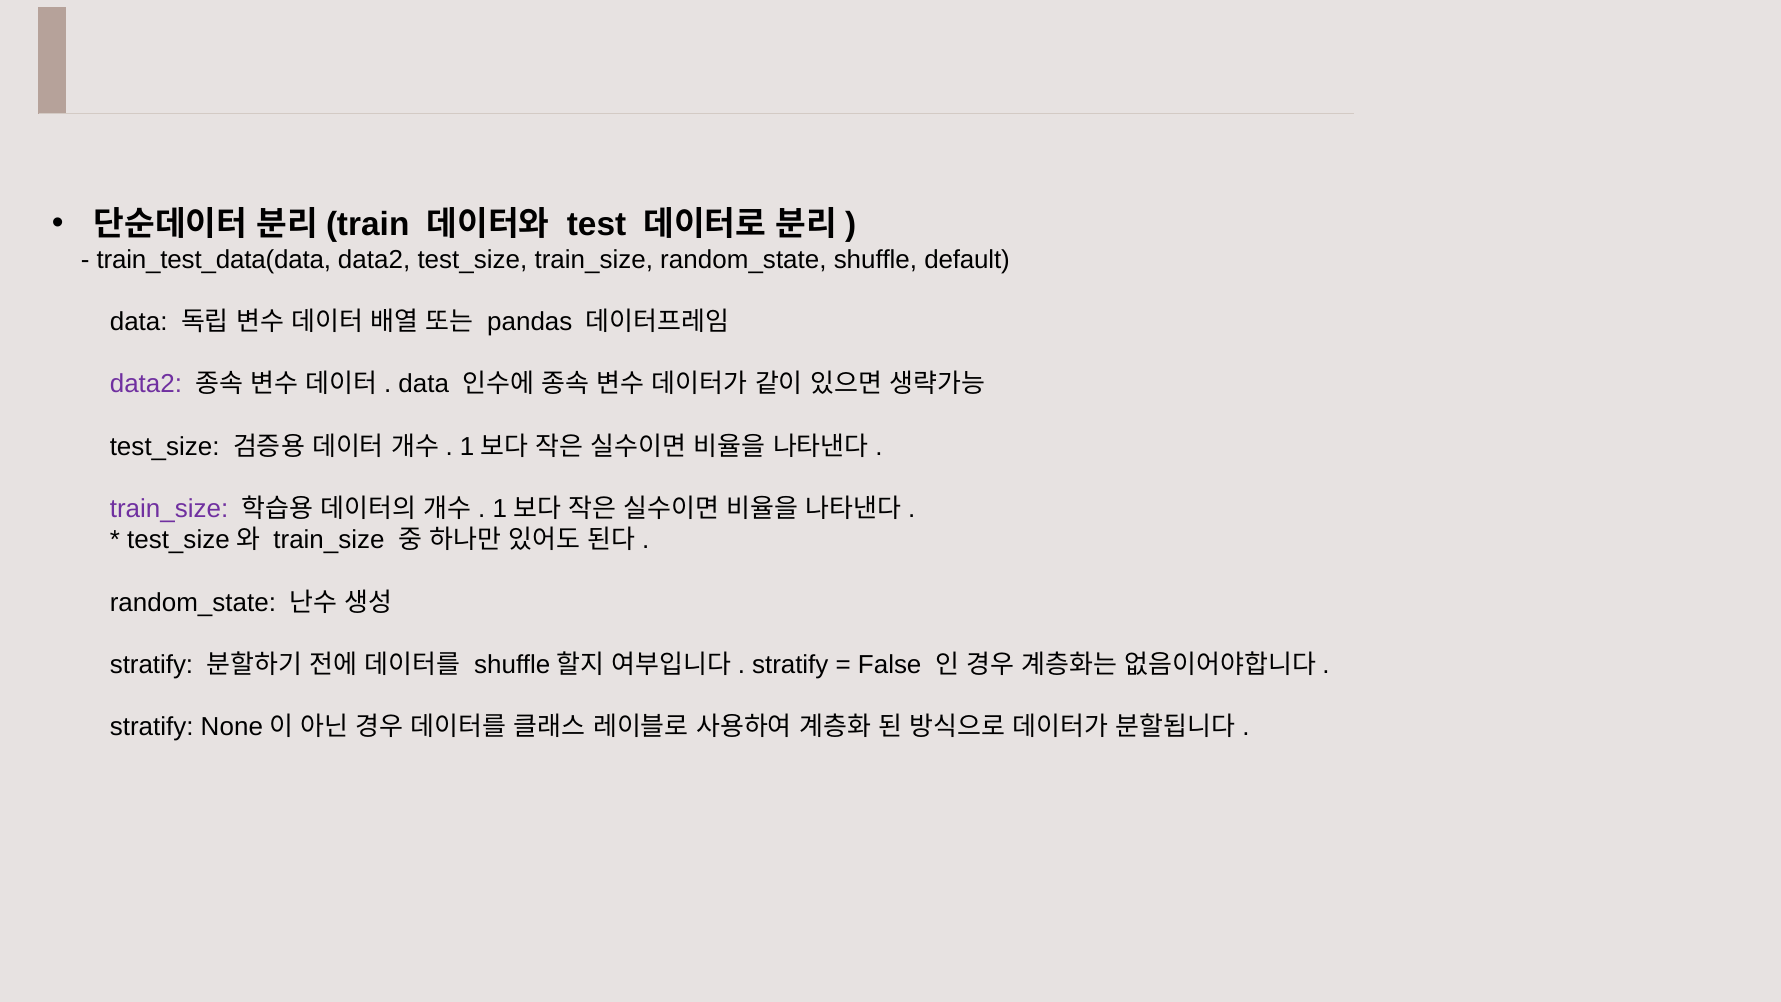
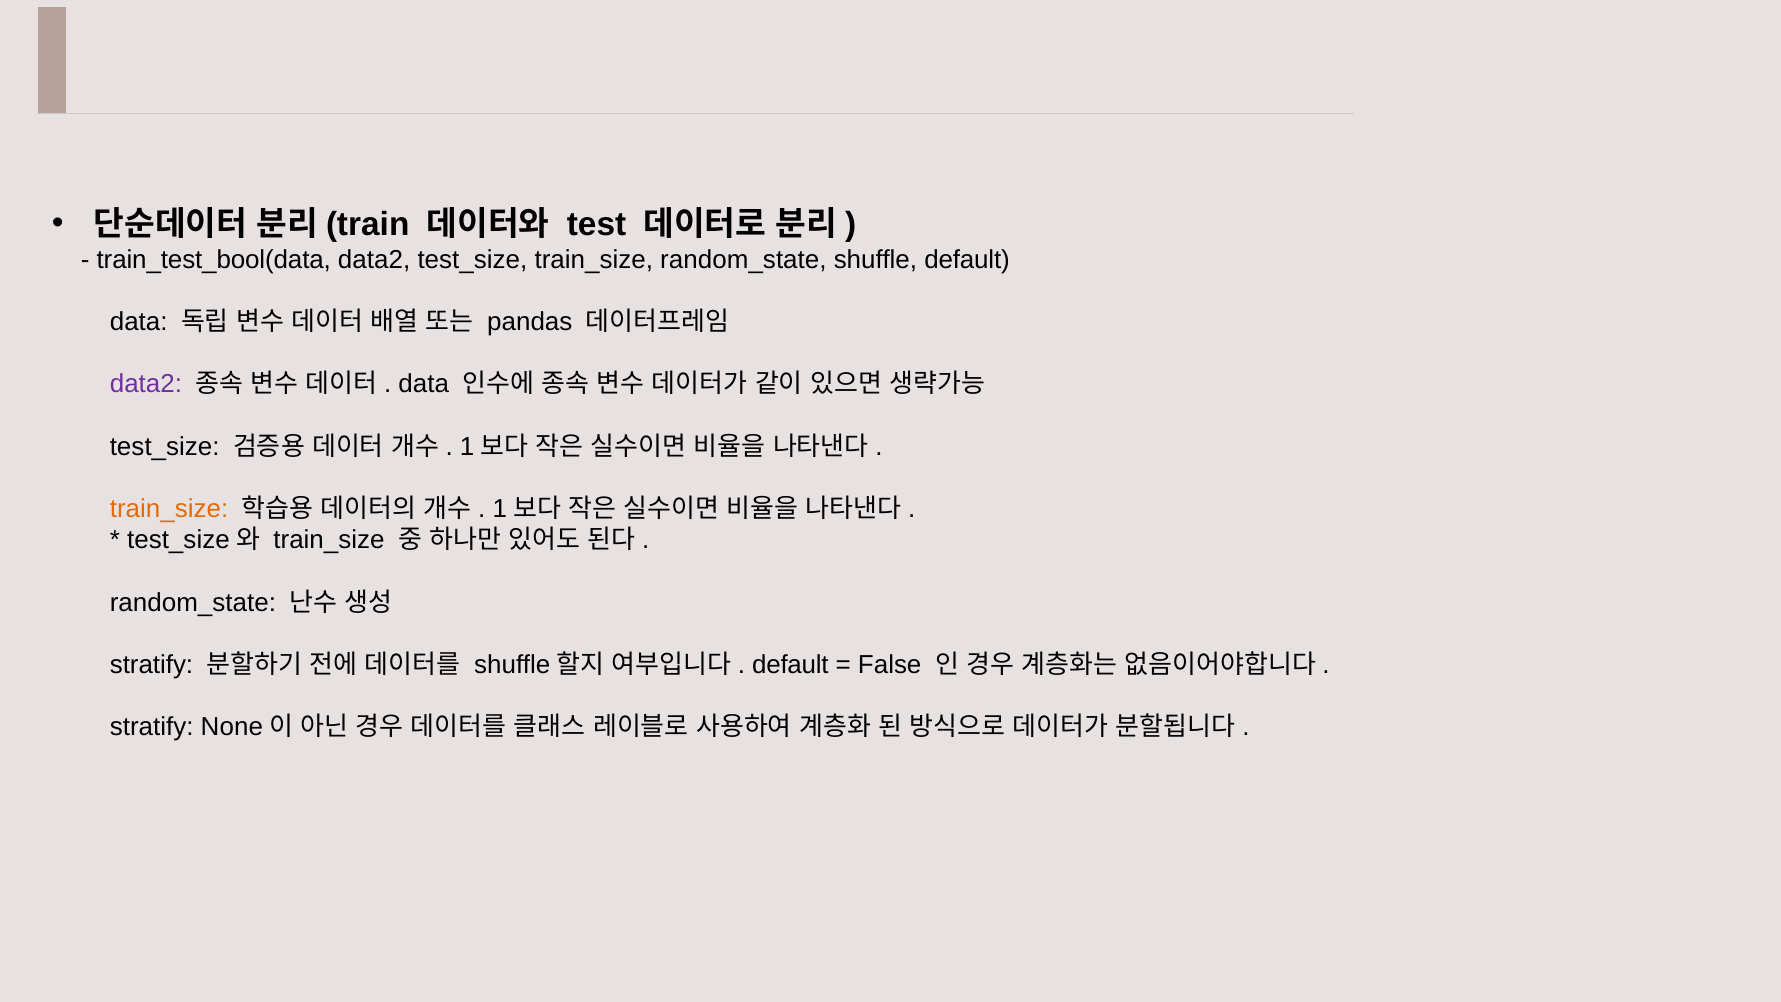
train_test_data(data: train_test_data(data -> train_test_bool(data (214, 259)
train_size colour: purple -> orange (169, 509)
stratify: stratify -> default (790, 665)
